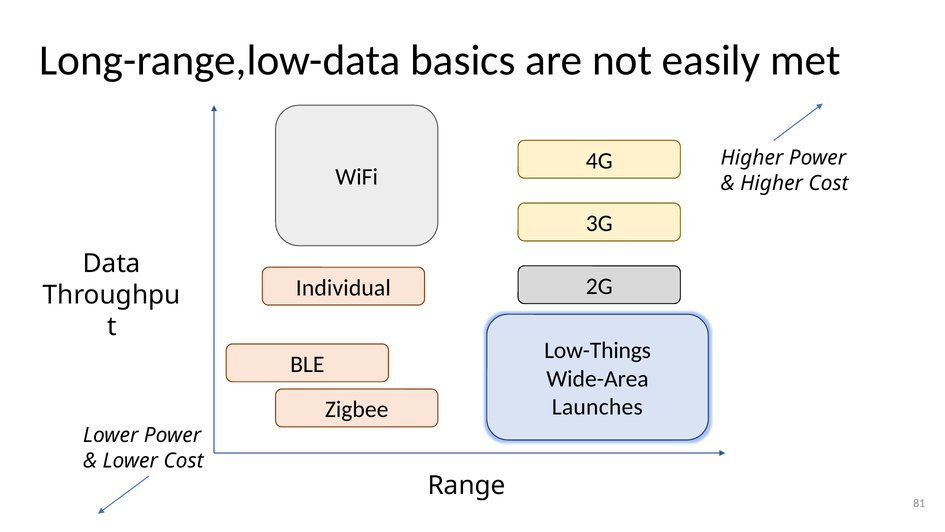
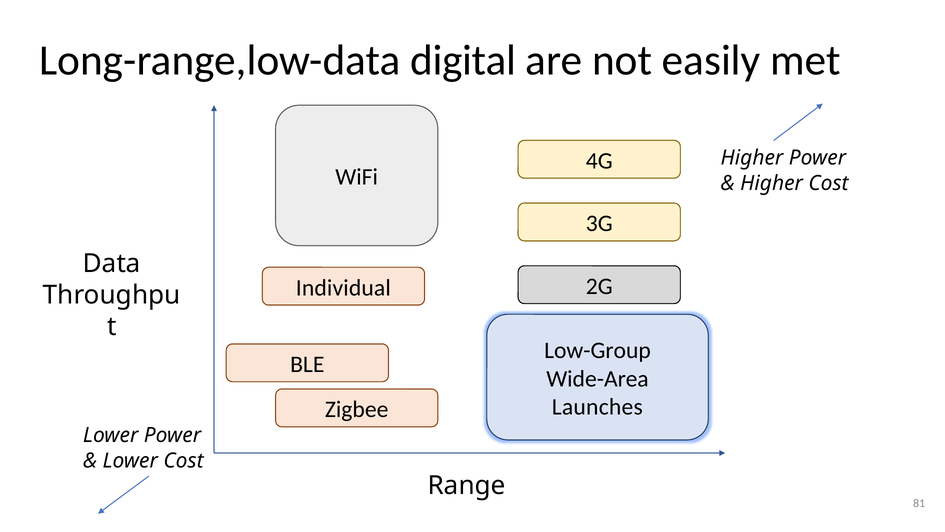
basics: basics -> digital (463, 60)
Low-Things: Low-Things -> Low-Group (597, 350)
